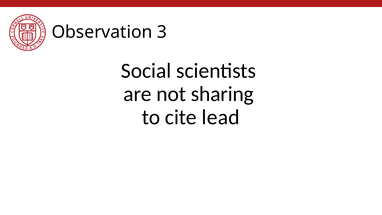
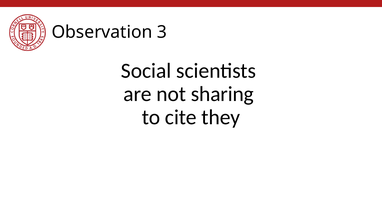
lead: lead -> they (221, 117)
